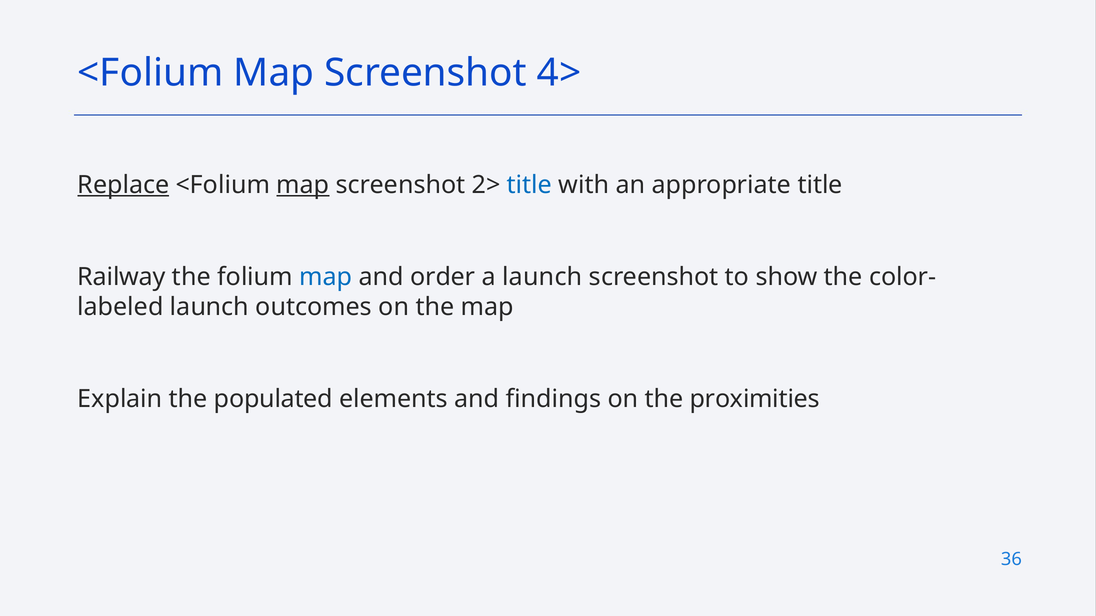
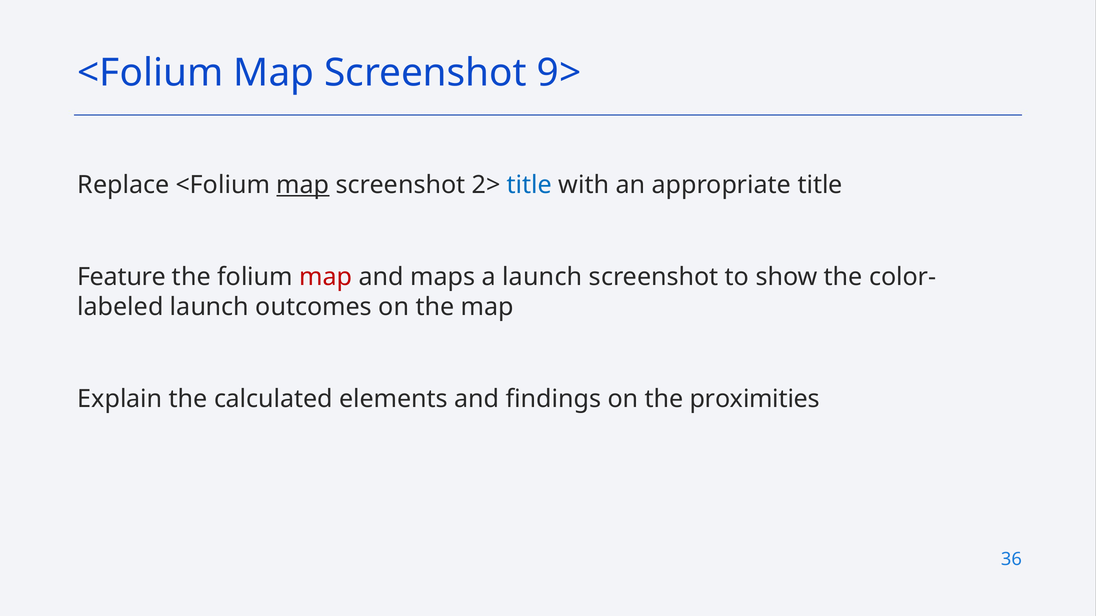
4>: 4> -> 9> (559, 73)
Replace underline: present -> none (123, 185)
Railway: Railway -> Feature (122, 277)
map colour: blue -> red (326, 277)
order: order -> maps (443, 277)
populated: populated -> calculated (273, 399)
